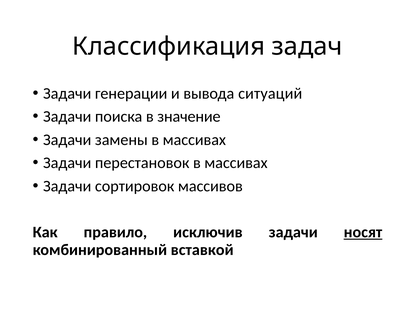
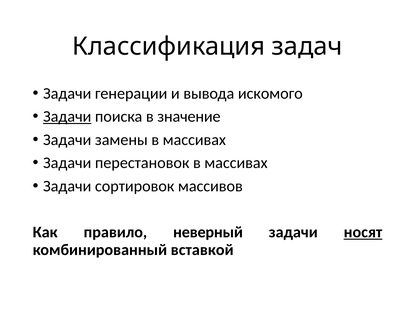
ситуаций: ситуаций -> искомого (270, 94)
Задачи underline: none -> present (67, 117)
исключив: исключив -> неверный (208, 233)
